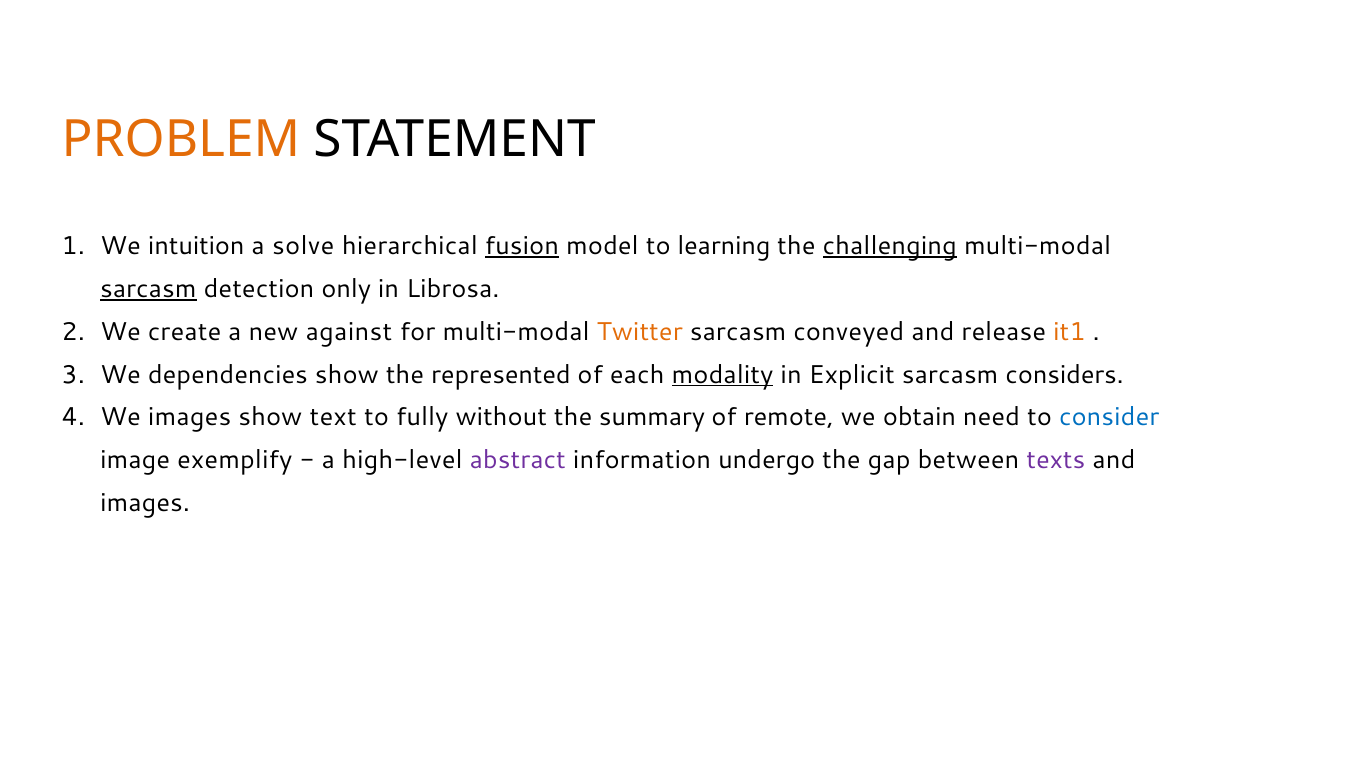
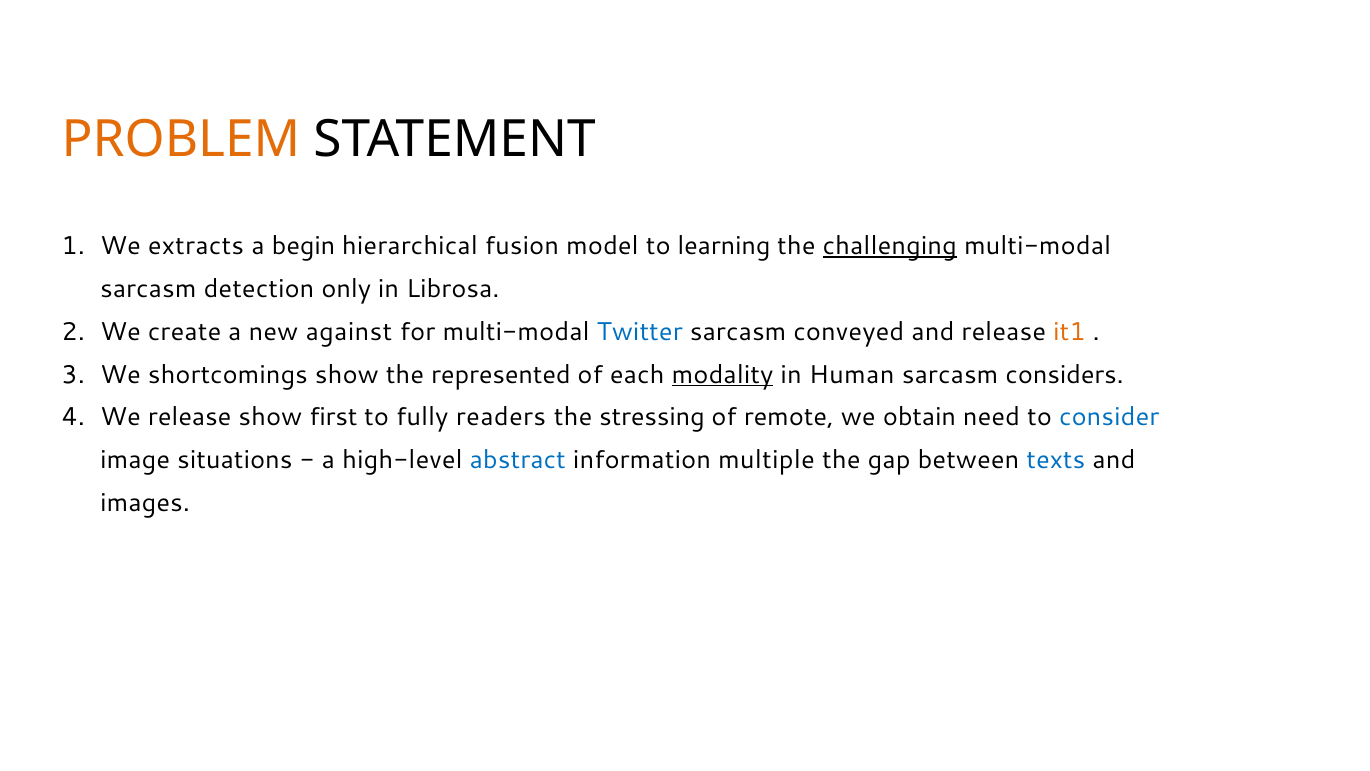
intuition: intuition -> extracts (196, 246)
solve: solve -> begin (304, 246)
fusion underline: present -> none (522, 246)
sarcasm underline: present -> none (148, 289)
Twitter colour: orange -> blue (640, 332)
dependencies: dependencies -> shortcomings (228, 374)
Explicit: Explicit -> Human (852, 374)
We images: images -> release (190, 417)
text: text -> first (333, 417)
without: without -> readers (501, 417)
summary: summary -> stressing (652, 417)
exemplify: exemplify -> situations (235, 460)
abstract colour: purple -> blue (518, 460)
undergo: undergo -> multiple (767, 460)
texts colour: purple -> blue (1056, 460)
